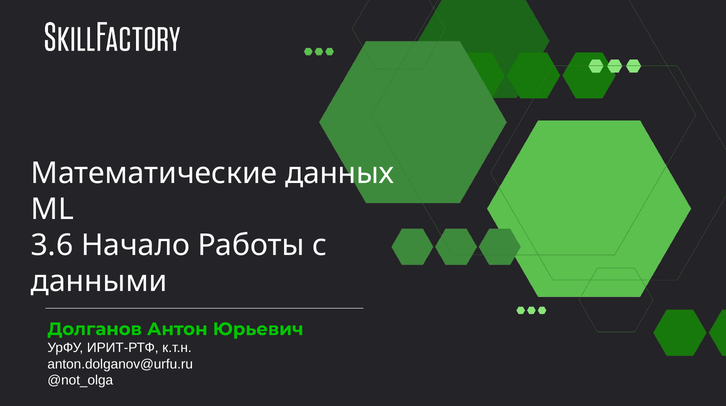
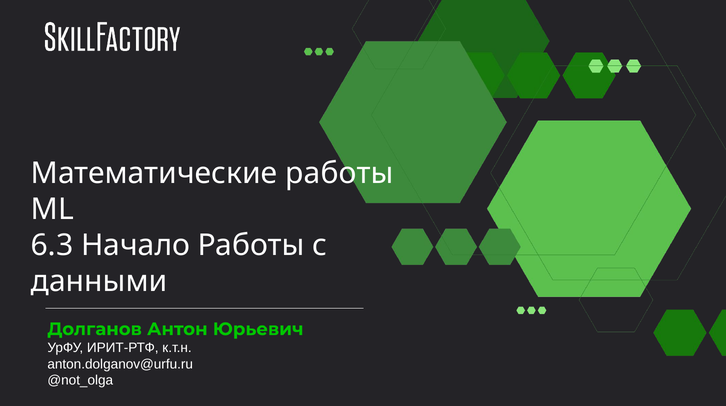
Математические данных: данных -> работы (339, 173)
3.6: 3.6 -> 6.3 (52, 245)
